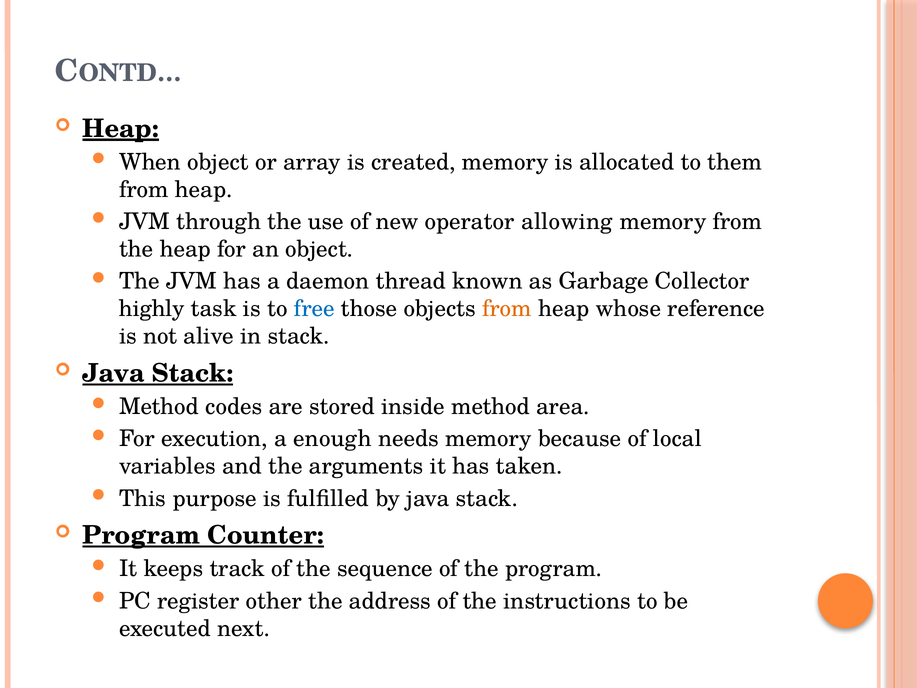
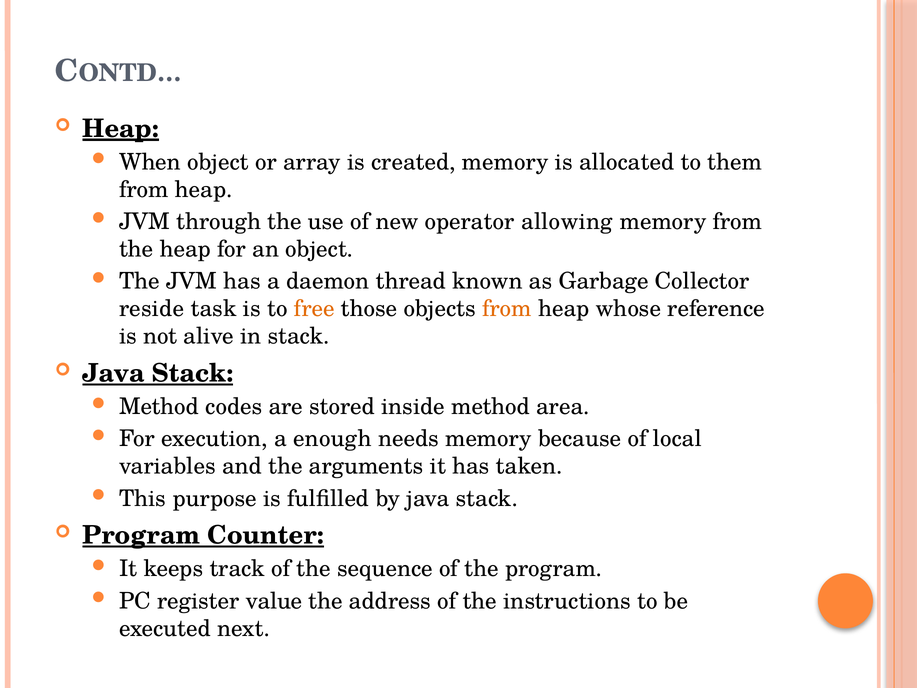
highly: highly -> reside (152, 309)
free colour: blue -> orange (314, 309)
other: other -> value (274, 601)
